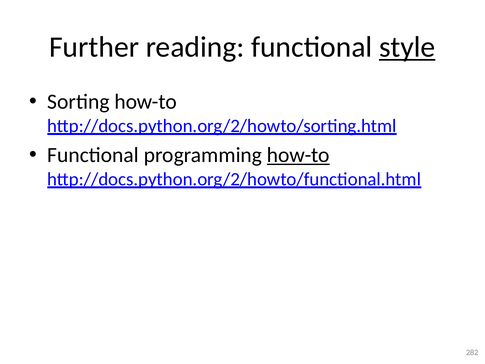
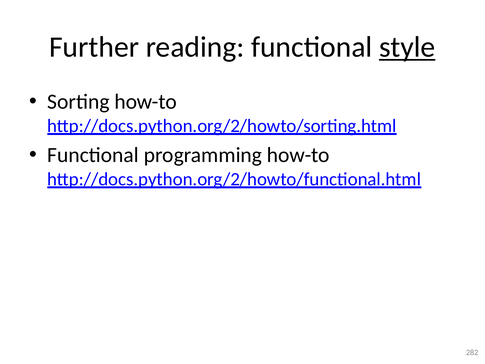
how-to underline: present -> none (298, 155)
